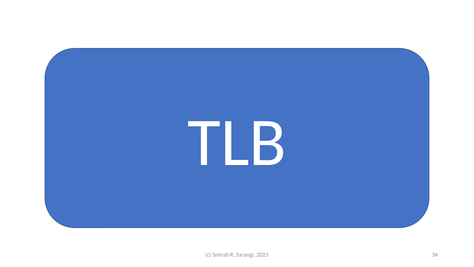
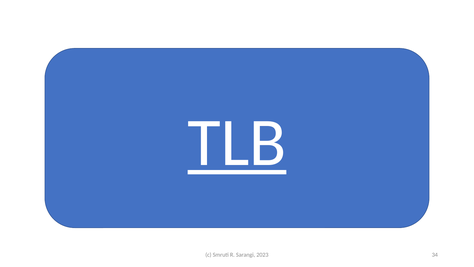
TLB underline: none -> present (237, 143)
